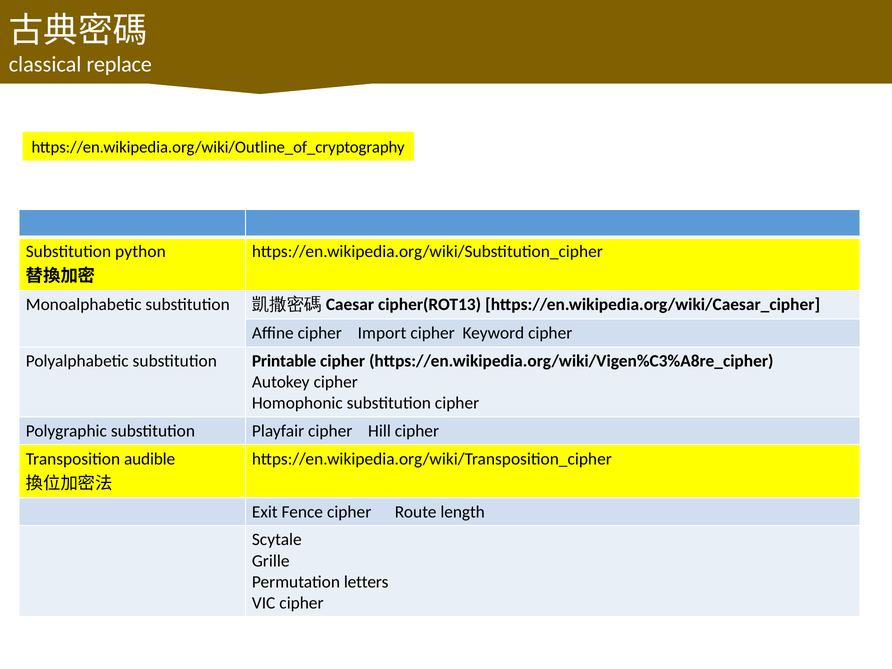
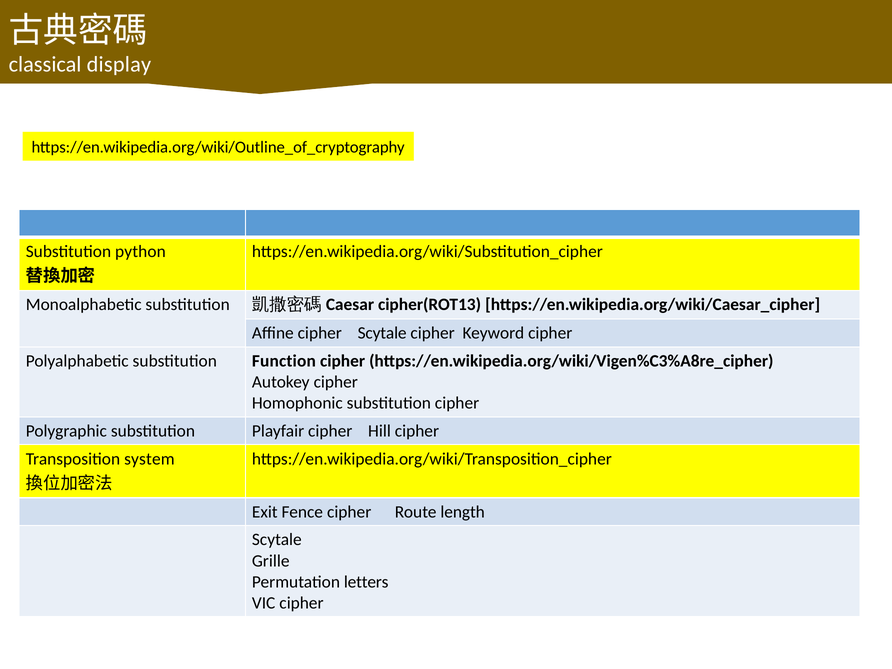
replace: replace -> display (119, 64)
cipher Import: Import -> Scytale (382, 333)
Printable: Printable -> Function (284, 361)
audible: audible -> system (149, 459)
